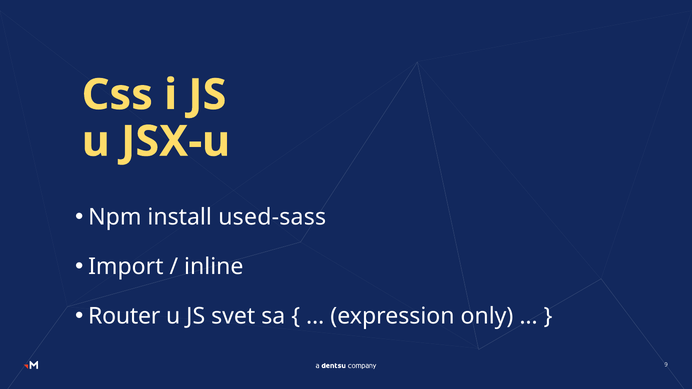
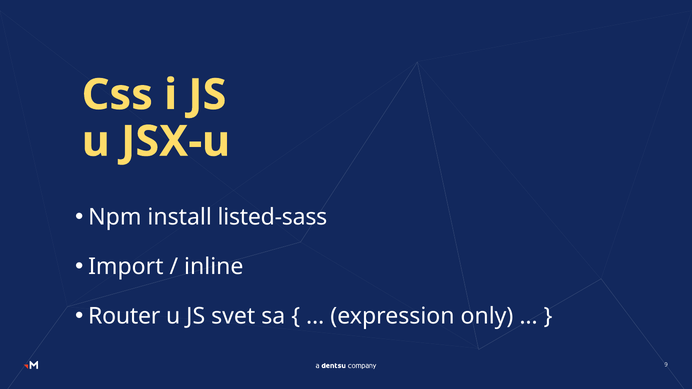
used-sass: used-sass -> listed-sass (272, 217)
